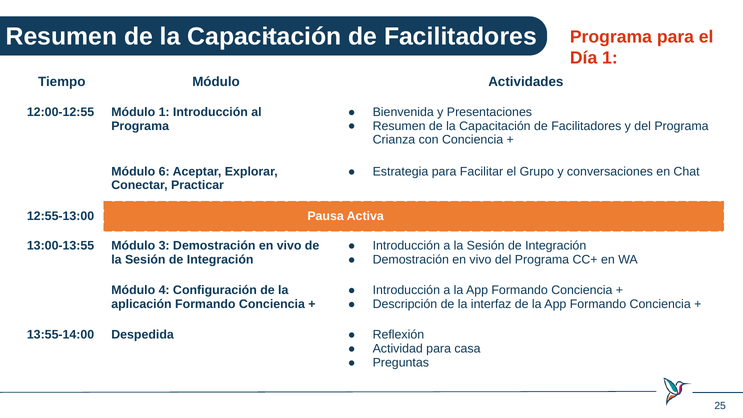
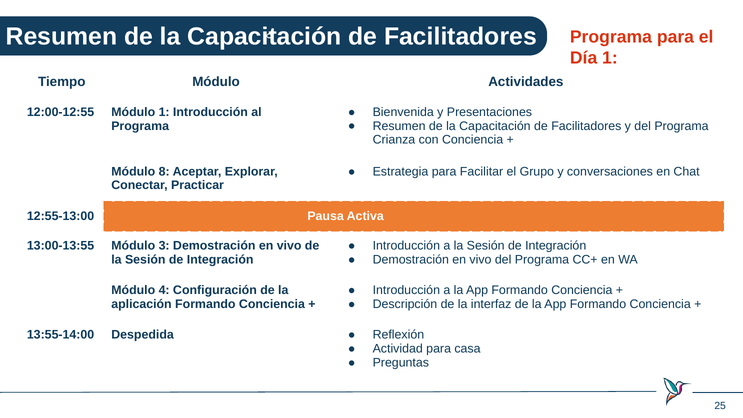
6: 6 -> 8 (164, 171)
